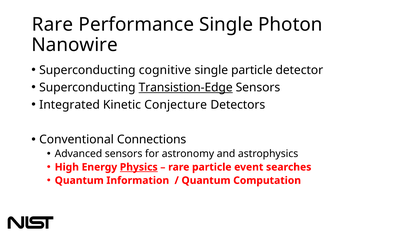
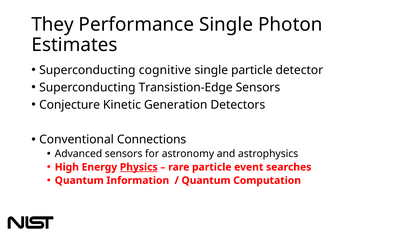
Rare: Rare -> They (53, 24)
Nanowire: Nanowire -> Estimates (75, 45)
Transistion-Edge underline: present -> none (186, 87)
Integrated: Integrated -> Conjecture (70, 104)
Conjecture: Conjecture -> Generation (176, 104)
